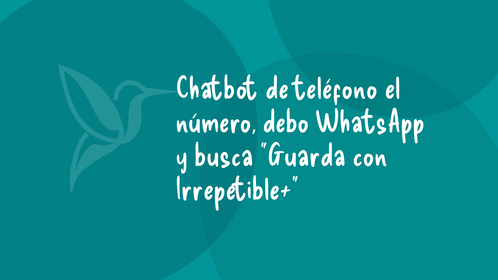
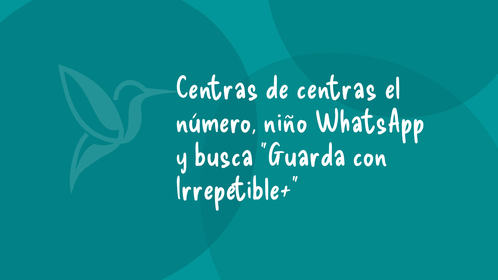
Chatbot: Chatbot -> Centras (217, 89)
de teléfono: teléfono -> centras (337, 89)
debo: debo -> niño (286, 122)
